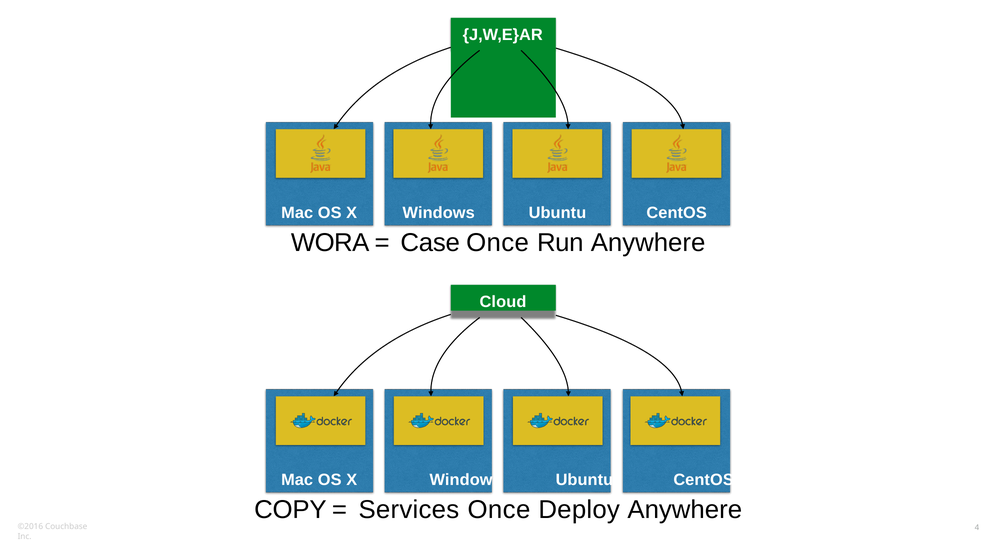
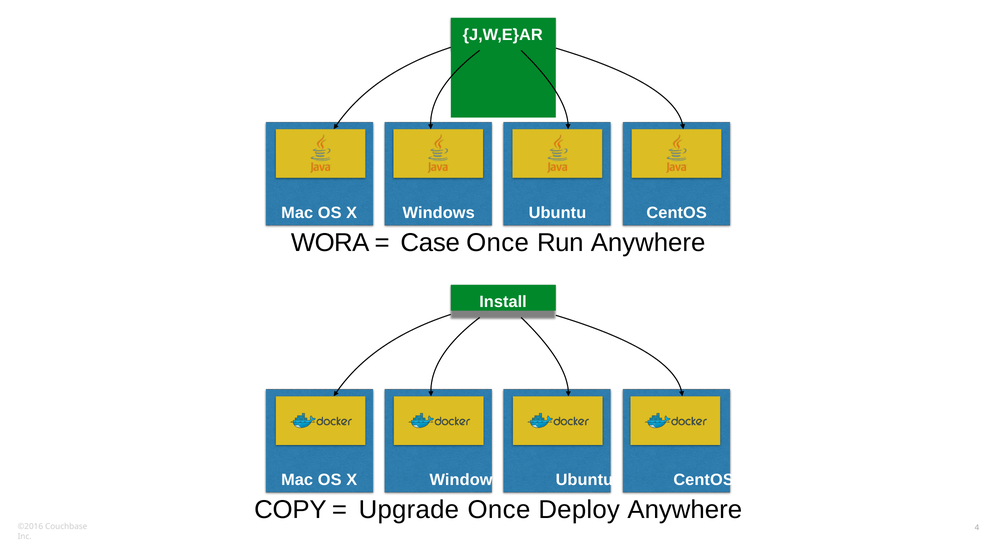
Cloud: Cloud -> Install (503, 302)
Services: Services -> Upgrade (409, 510)
